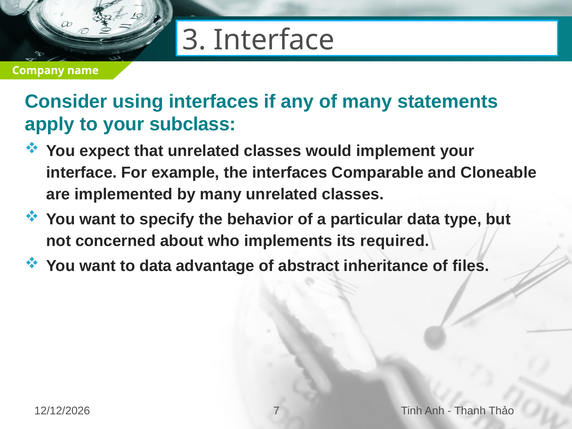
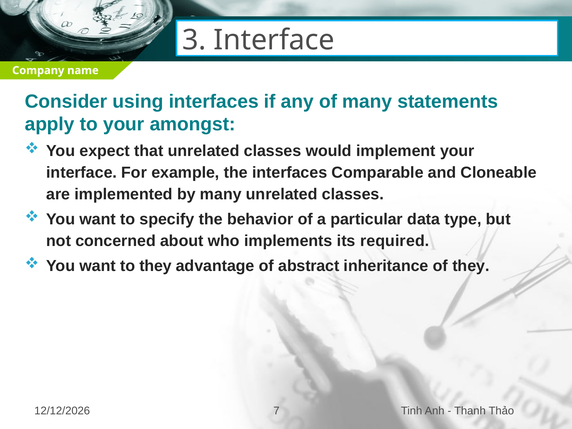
subclass: subclass -> amongst (193, 124)
to data: data -> they (156, 266)
of files: files -> they (471, 266)
